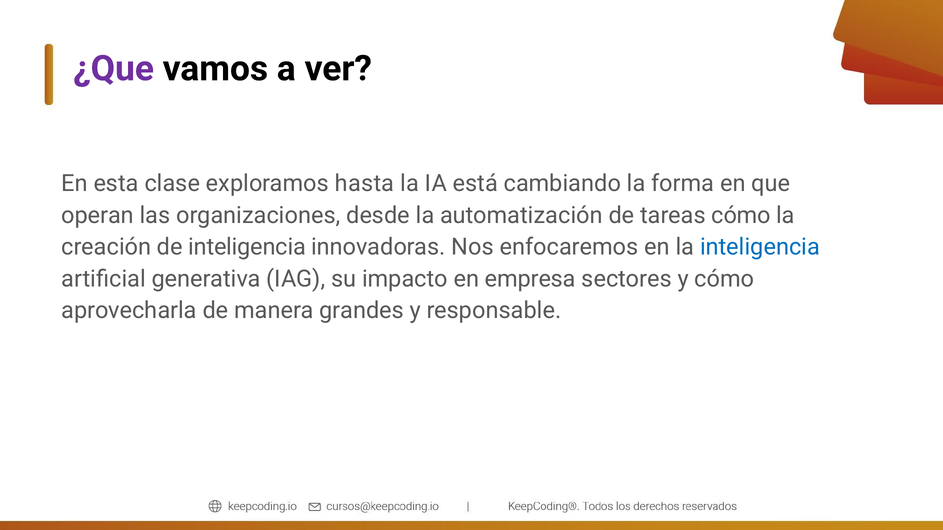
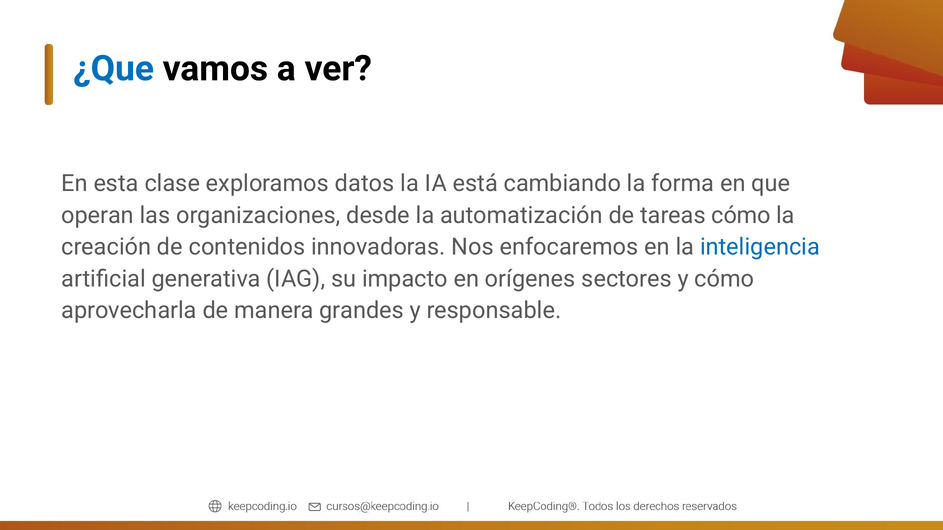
¿Que colour: purple -> blue (113, 69)
hasta: hasta -> datos (365, 184)
de inteligencia: inteligencia -> contenidos (247, 247)
empresa: empresa -> orígenes (530, 279)
